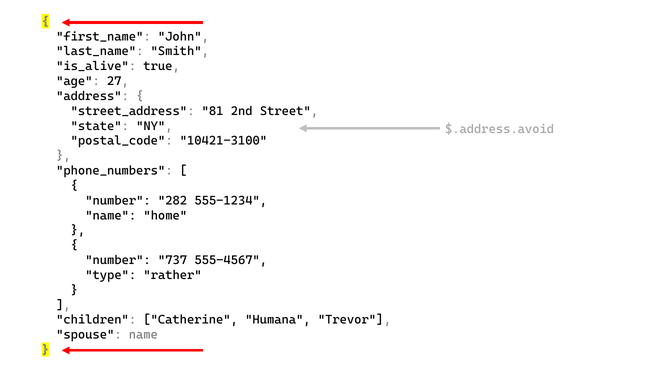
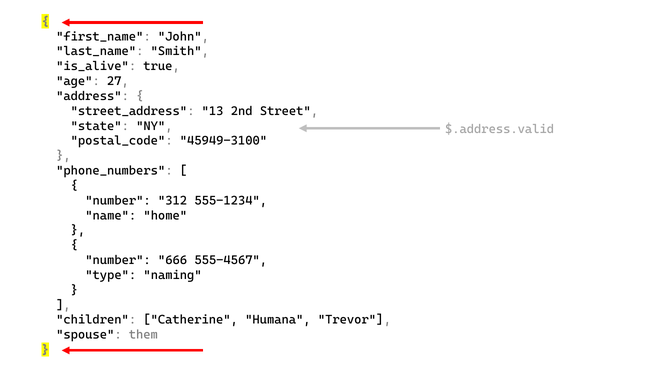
81: 81 -> 13 (213, 111)
$.address.avoid: $.address.avoid -> $.address.valid (500, 129)
10421-3100: 10421-3100 -> 45949-3100 (223, 141)
282: 282 -> 312 (173, 200)
737: 737 -> 666 (173, 260)
rather: rather -> naming (173, 275)
spouse name: name -> them (143, 335)
